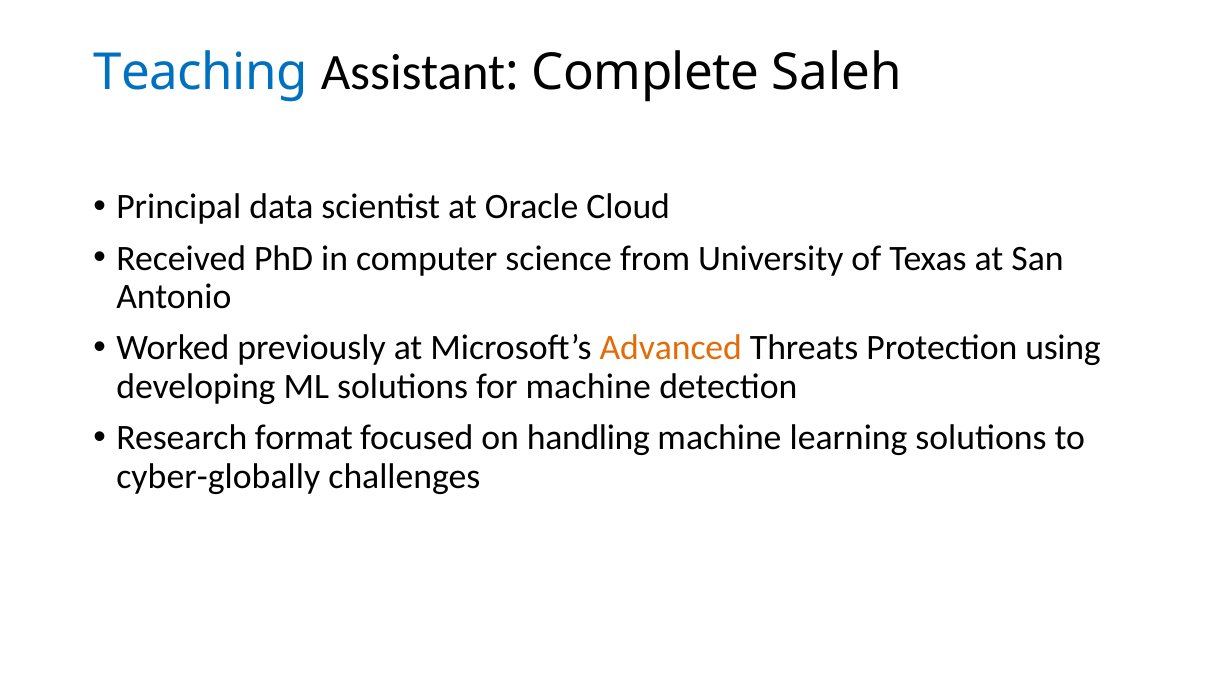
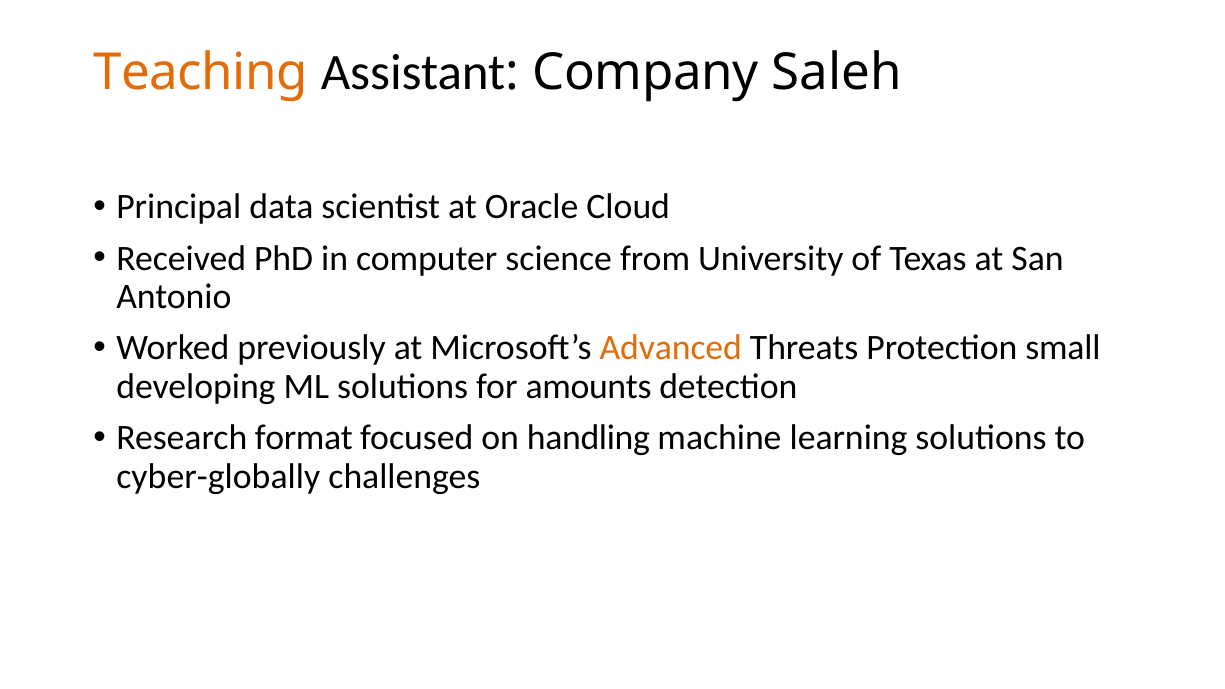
Teaching colour: blue -> orange (201, 72)
Complete: Complete -> Company (646, 72)
using: using -> small (1063, 348)
for machine: machine -> amounts (589, 387)
